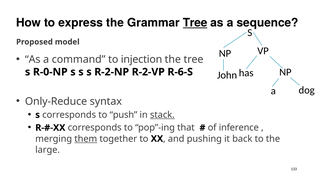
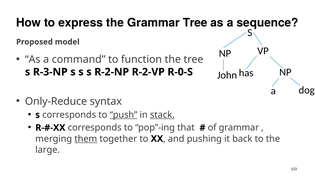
Tree underline: present -> none (195, 23)
injection: injection -> function (141, 59)
R-0-NP: R-0-NP -> R-3-NP (50, 72)
R-6-S: R-6-S -> R-0-S (180, 72)
push underline: none -> present (123, 115)
of inference: inference -> grammar (239, 128)
